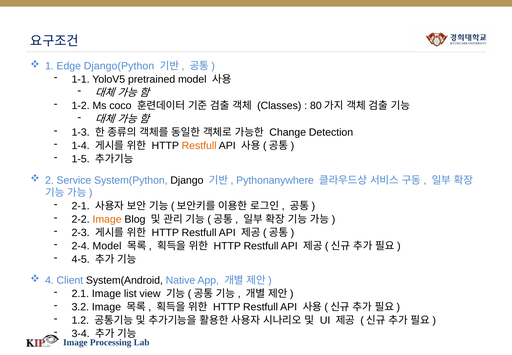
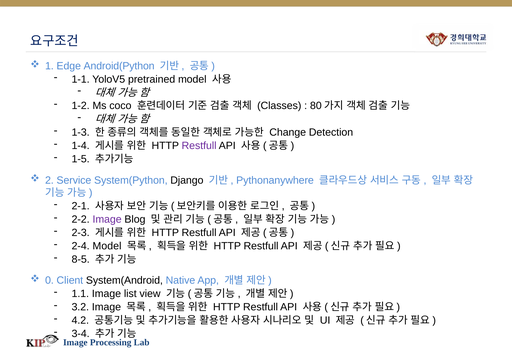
Django(Python: Django(Python -> Android(Python (119, 66)
Restfull colour: orange -> purple (199, 146)
Image colour: orange -> purple (107, 219)
4-5: 4-5 -> 8-5 (81, 259)
4: 4 -> 0 (49, 280)
2.1: 2.1 -> 1.1 (80, 293)
1.2: 1.2 -> 4.2 (80, 320)
